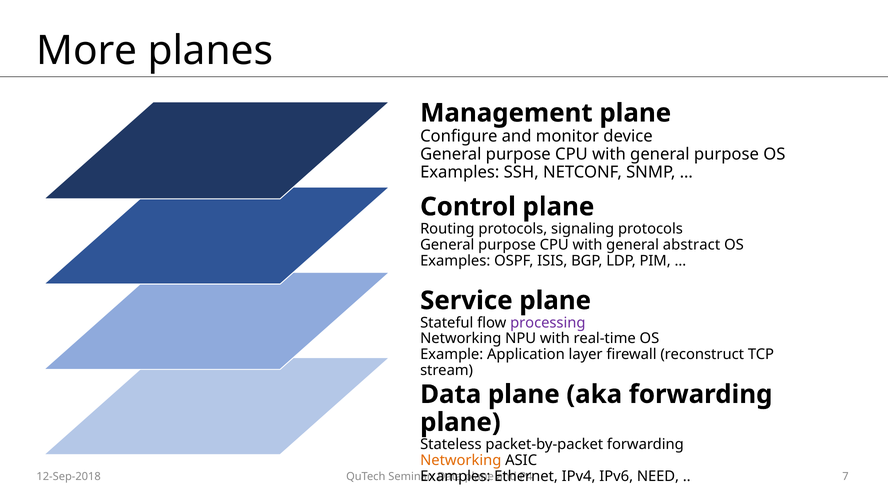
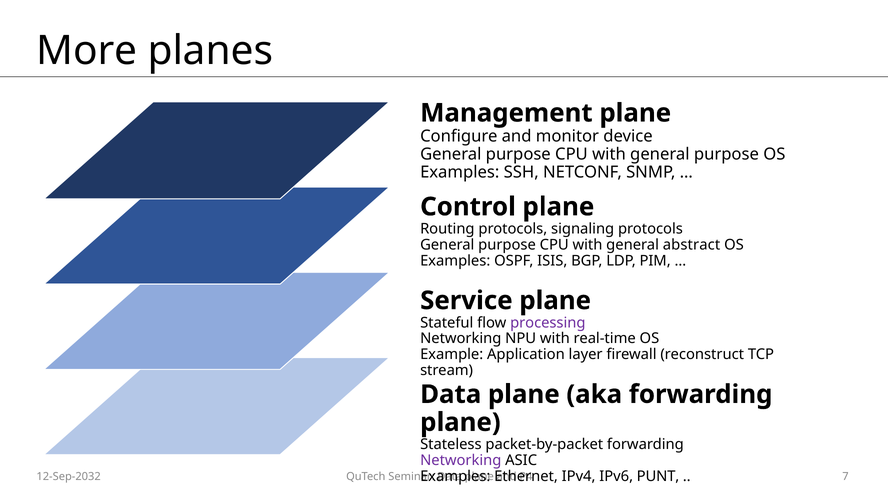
Networking colour: orange -> purple (461, 460)
NEED: NEED -> PUNT (658, 476)
12-Sep-2018: 12-Sep-2018 -> 12-Sep-2032 (69, 476)
